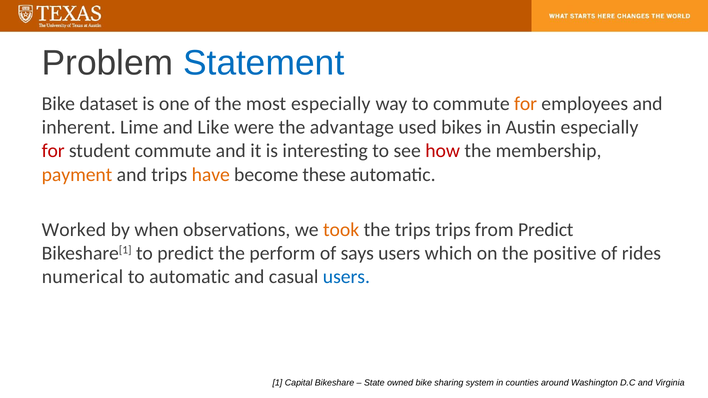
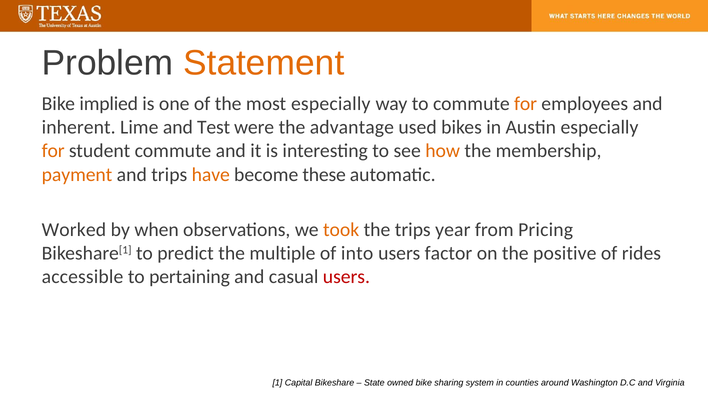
Statement colour: blue -> orange (264, 63)
dataset: dataset -> implied (109, 104)
Like: Like -> Test (214, 127)
for colour: red -> orange (53, 151)
how colour: red -> orange (443, 151)
trips trips: trips -> year (453, 230)
from Predict: Predict -> Pricing (546, 230)
perform: perform -> multiple (282, 253)
says: says -> into (357, 253)
which: which -> factor (448, 253)
numerical: numerical -> accessible (83, 277)
to automatic: automatic -> pertaining (190, 277)
users colour: blue -> red (346, 277)
